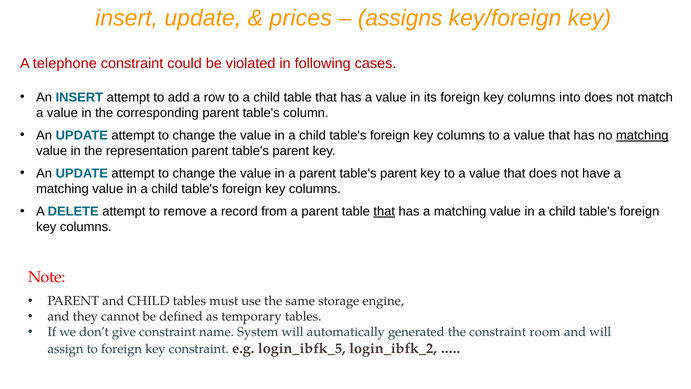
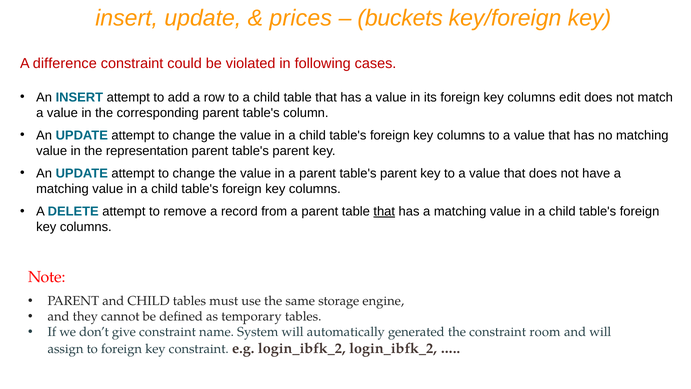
assigns: assigns -> buckets (400, 18)
telephone: telephone -> difference (65, 64)
into: into -> edit (570, 97)
matching underline: present -> none (642, 135)
e.g login_ibfk_5: login_ibfk_5 -> login_ibfk_2 (302, 348)
